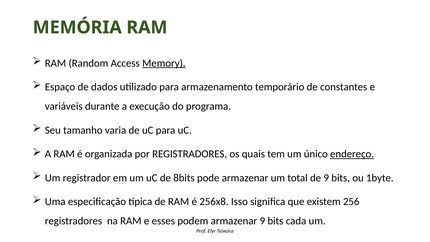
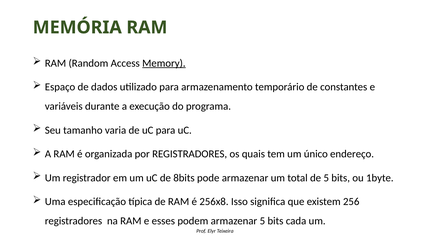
endereço underline: present -> none (352, 154)
de 9: 9 -> 5 (326, 178)
armazenar 9: 9 -> 5 (262, 221)
